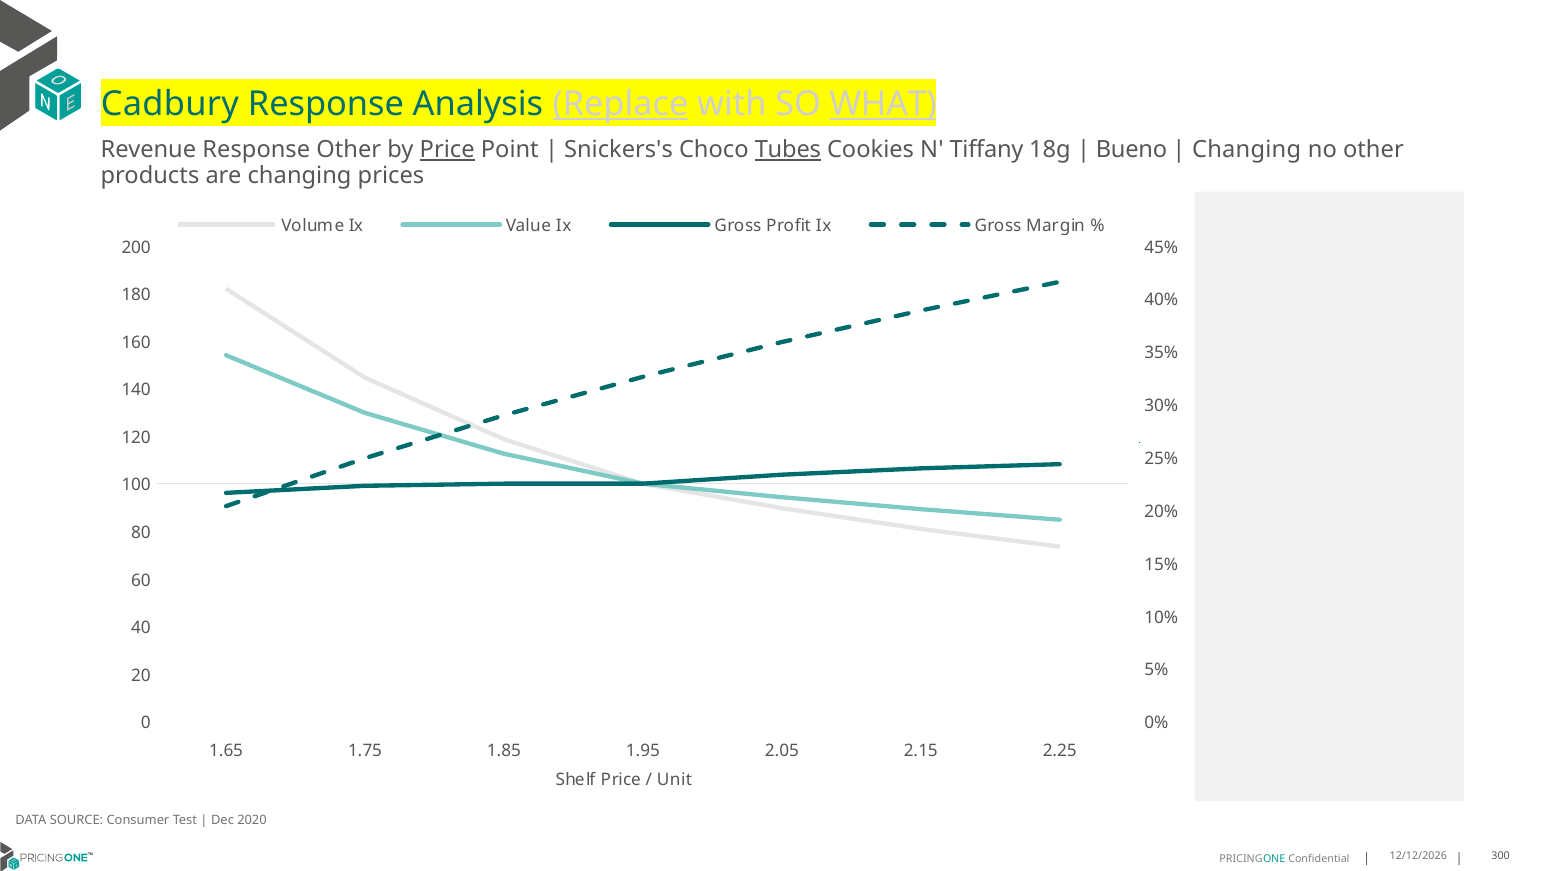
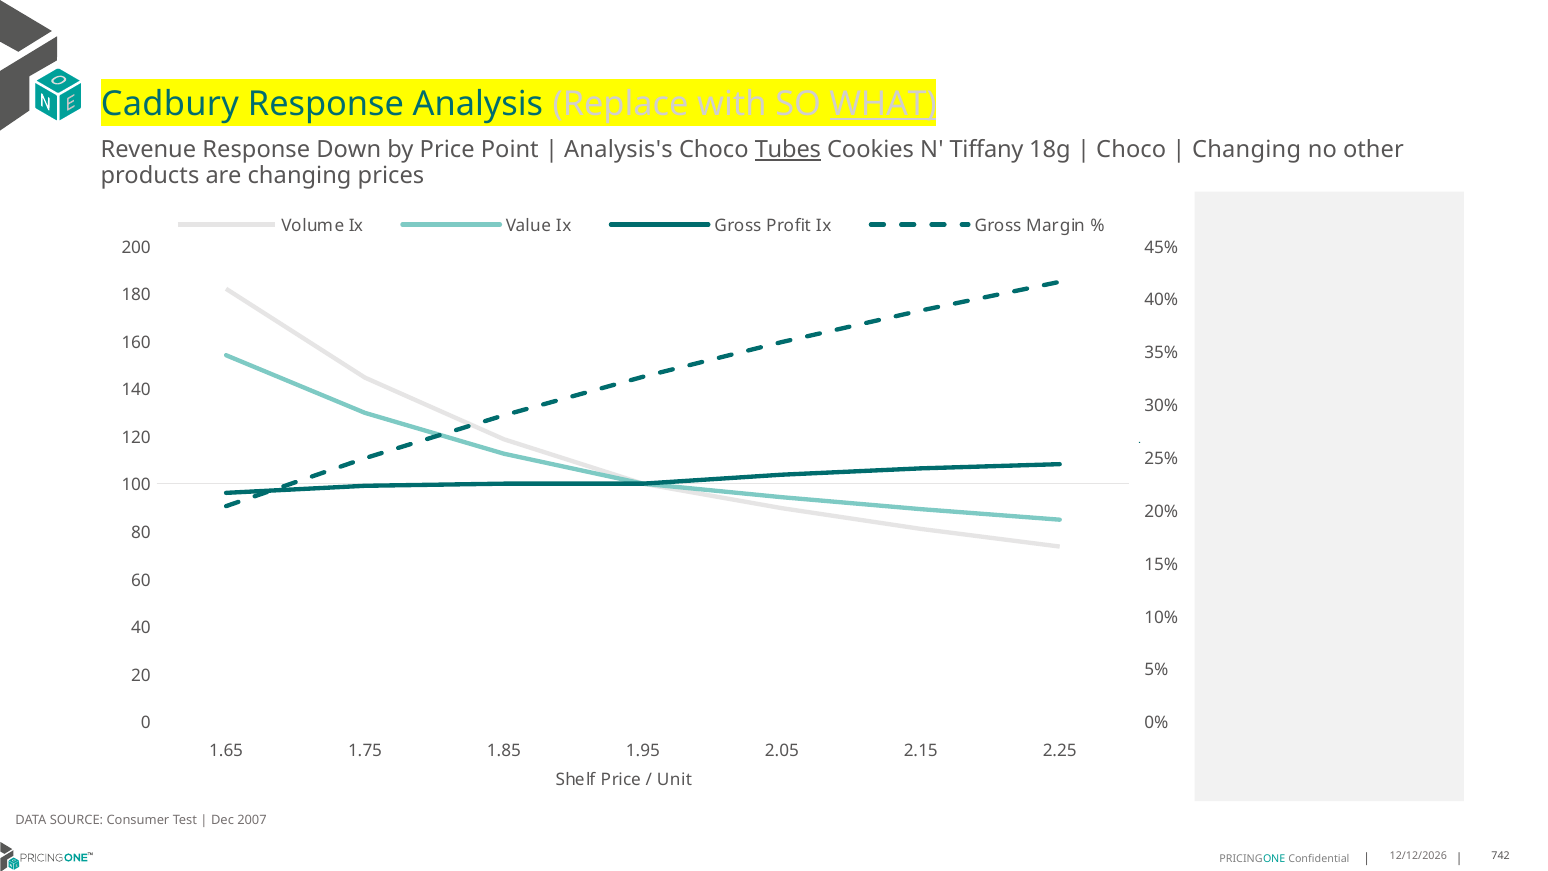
Replace underline: present -> none (621, 104)
Response Other: Other -> Down (349, 150)
Price underline: present -> none (447, 150)
Snickers's: Snickers's -> Analysis's (618, 150)
Bueno: Bueno -> Choco (1131, 150)
2020: 2020 -> 2007 (252, 820)
300: 300 -> 742 (1501, 856)
